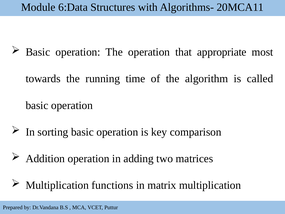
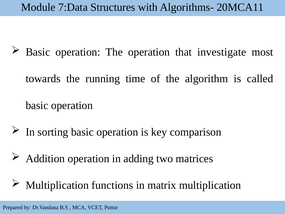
6:Data: 6:Data -> 7:Data (73, 7)
appropriate: appropriate -> investigate (222, 52)
